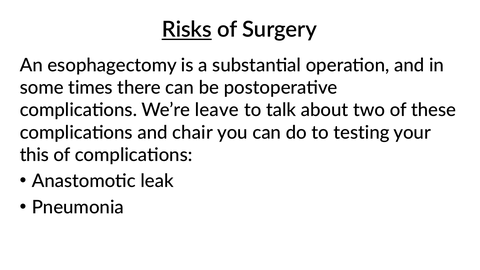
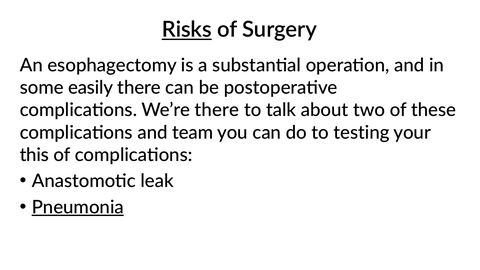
times: times -> easily (91, 88)
We’re leave: leave -> there (217, 110)
chair: chair -> team (193, 133)
Pneumonia underline: none -> present (78, 207)
